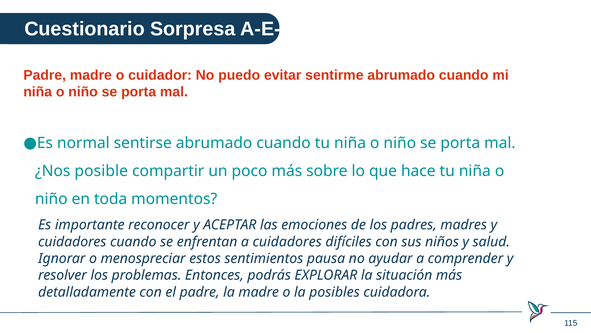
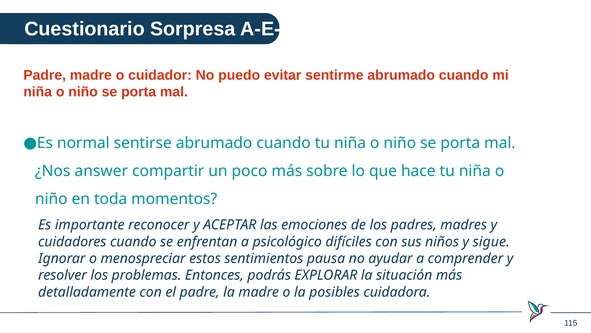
posible: posible -> answer (101, 171)
a cuidadores: cuidadores -> psicológico (287, 241)
salud: salud -> sigue (491, 241)
